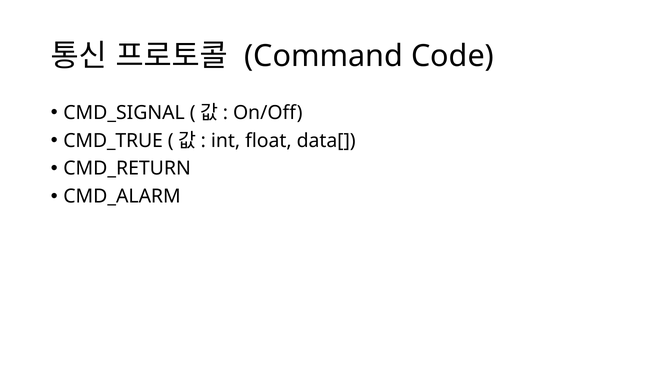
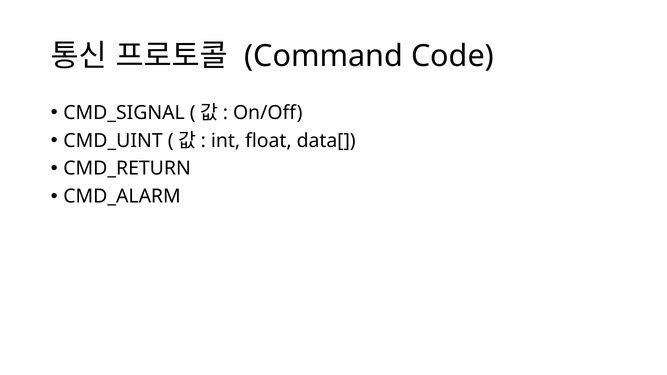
CMD_TRUE: CMD_TRUE -> CMD_UINT (113, 141)
